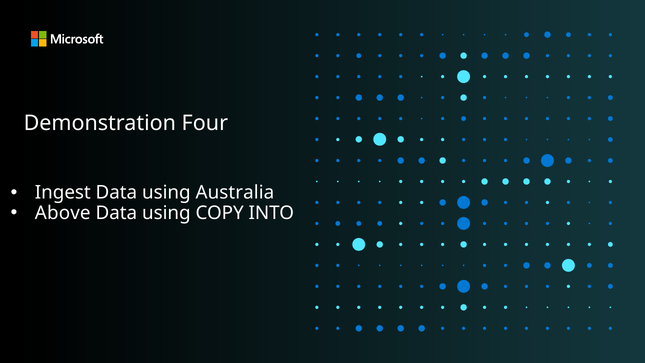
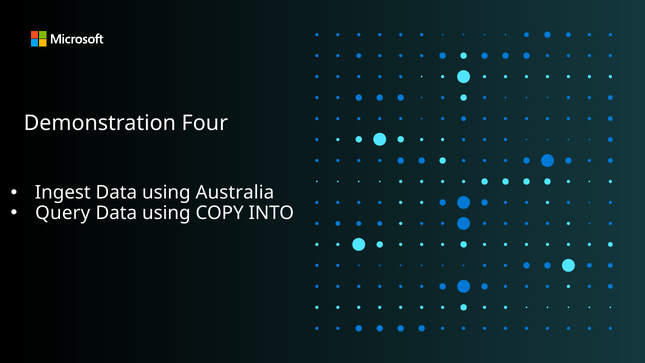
Above: Above -> Query (63, 213)
